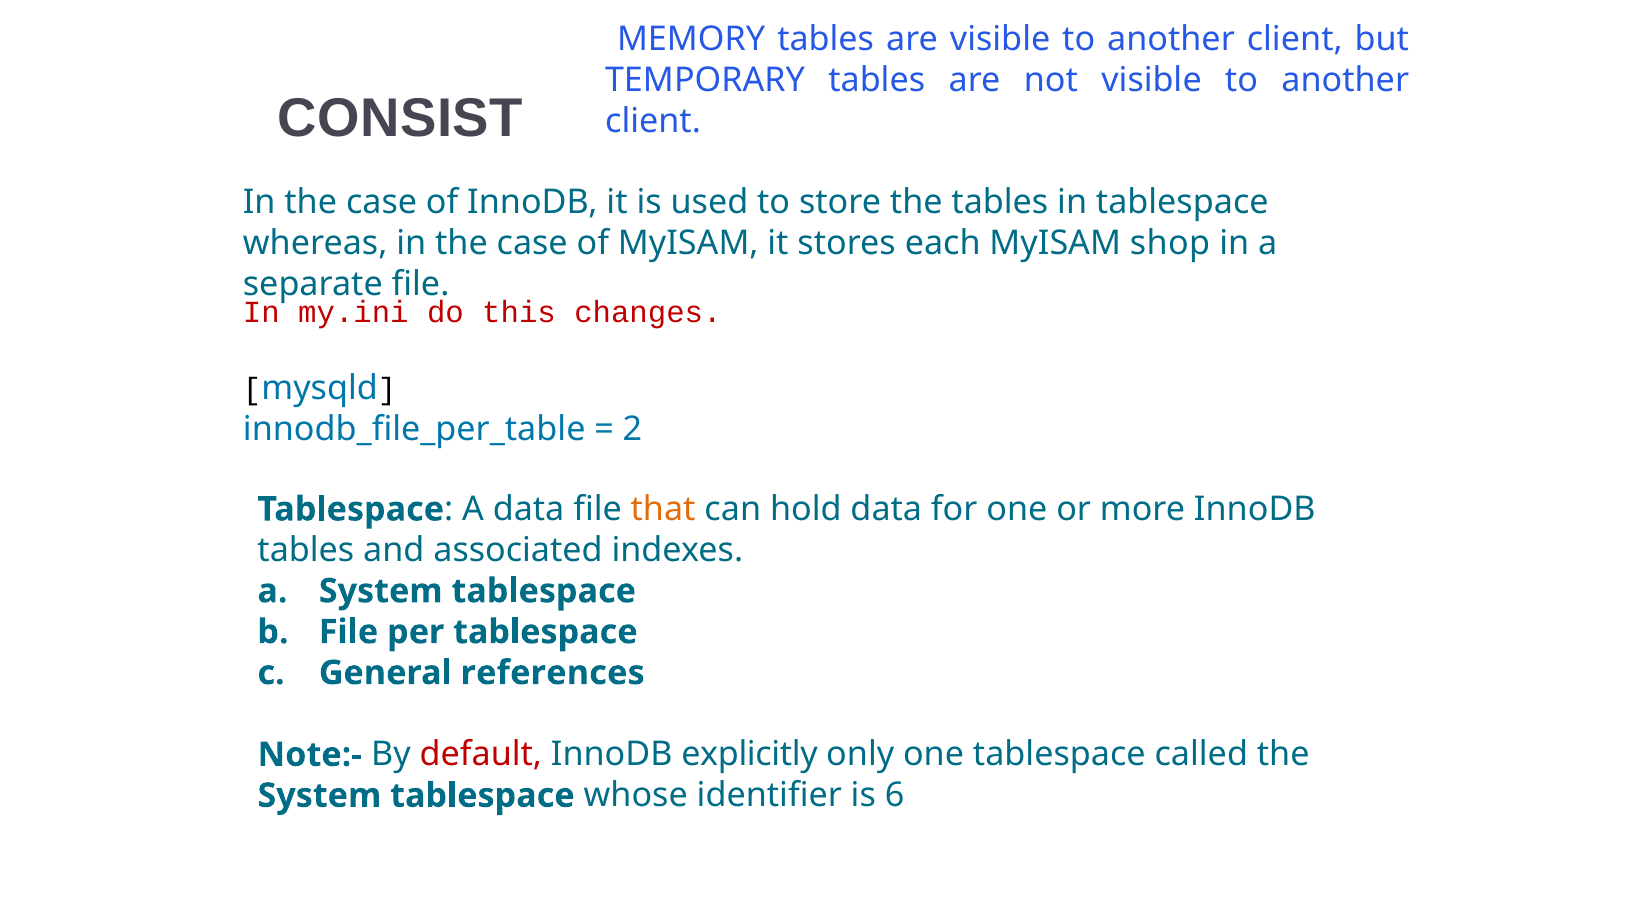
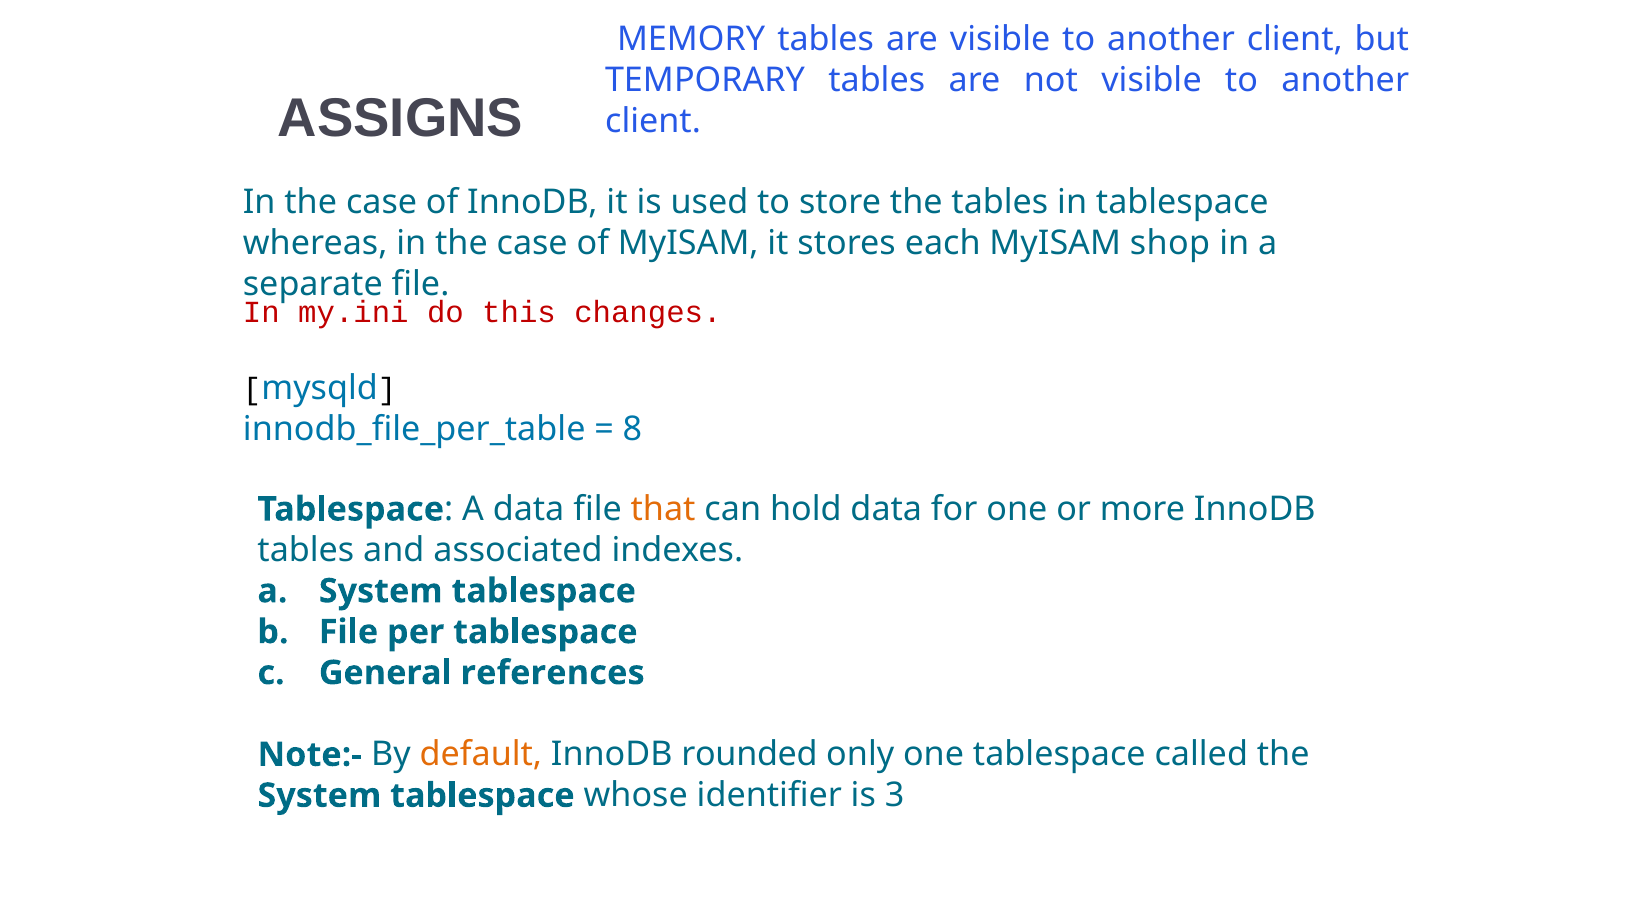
CONSIST: CONSIST -> ASSIGNS (401, 118)
2: 2 -> 8 (632, 430)
default colour: red -> orange (481, 755)
explicitly: explicitly -> rounded (749, 755)
6: 6 -> 3 (895, 796)
